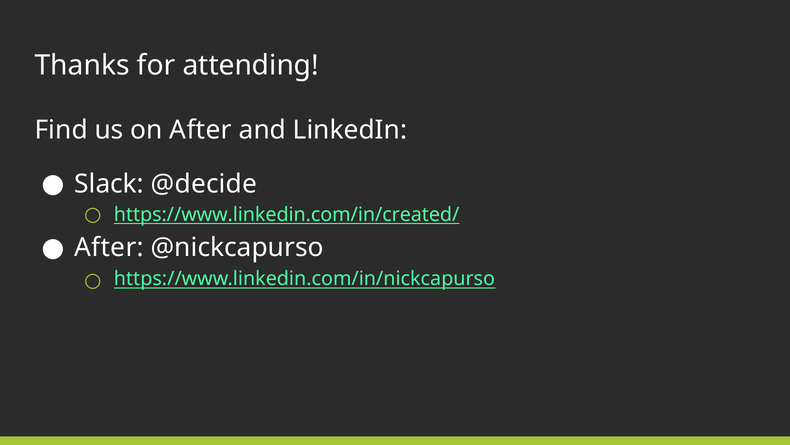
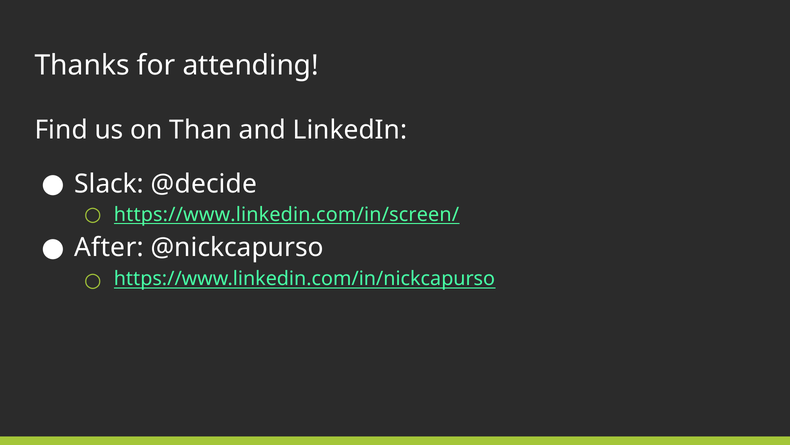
on After: After -> Than (201, 130)
https://www.linkedin.com/in/created/: https://www.linkedin.com/in/created/ -> https://www.linkedin.com/in/screen/ (286, 214)
